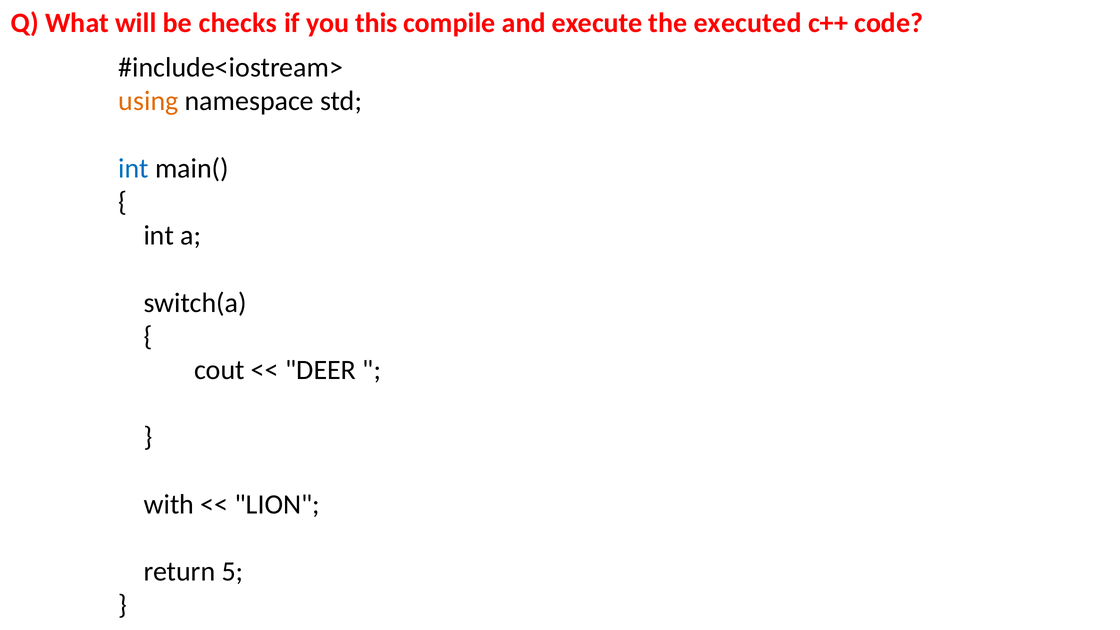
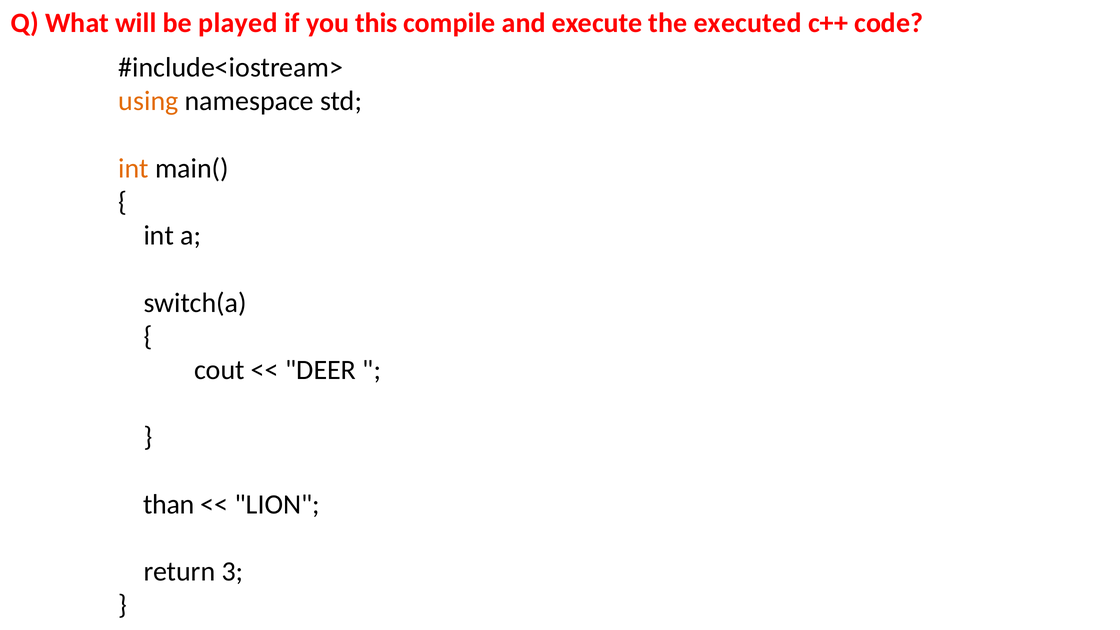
checks: checks -> played (238, 23)
int colour: blue -> orange (134, 168)
with: with -> than (169, 504)
5: 5 -> 3 (232, 572)
